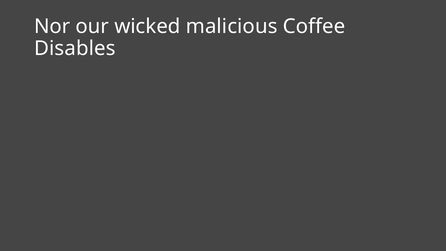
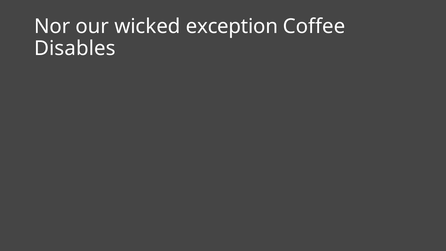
malicious: malicious -> exception (232, 26)
